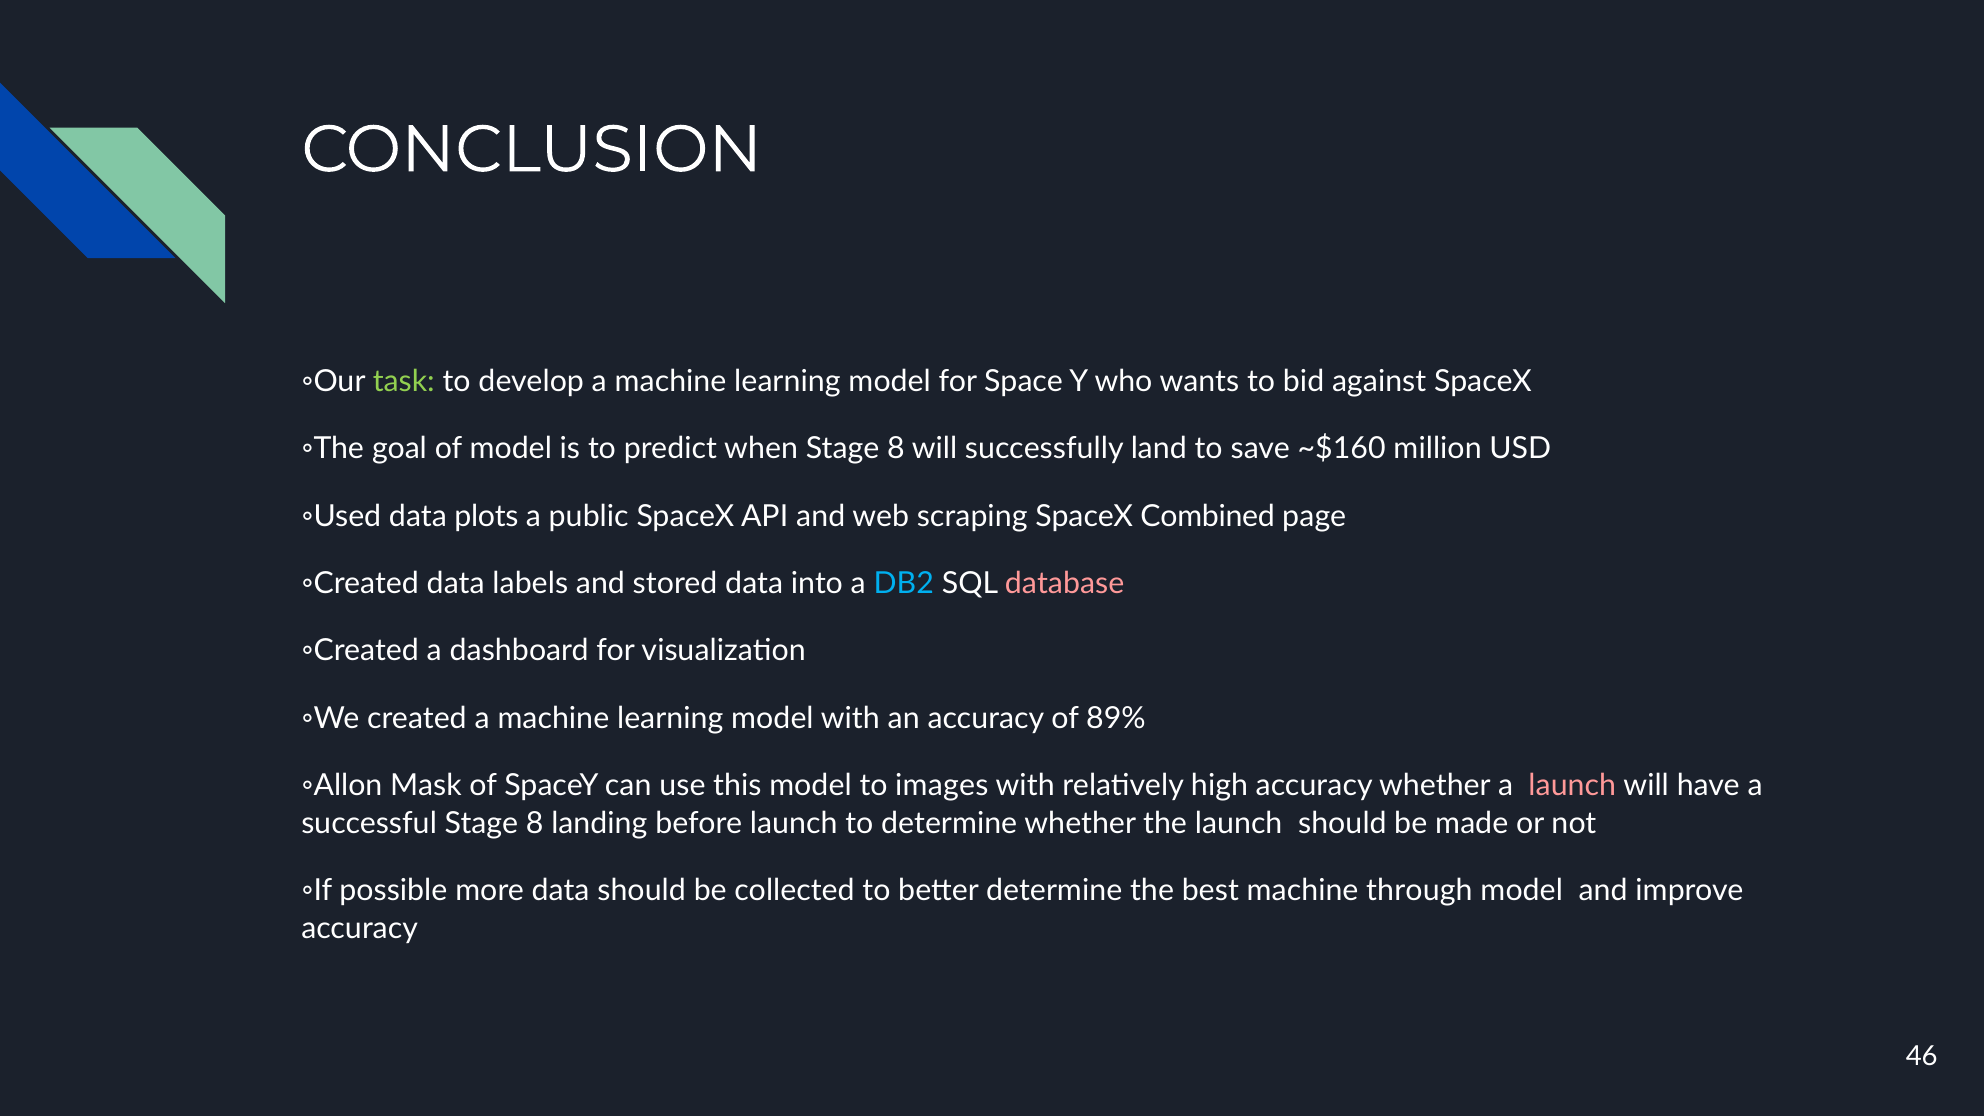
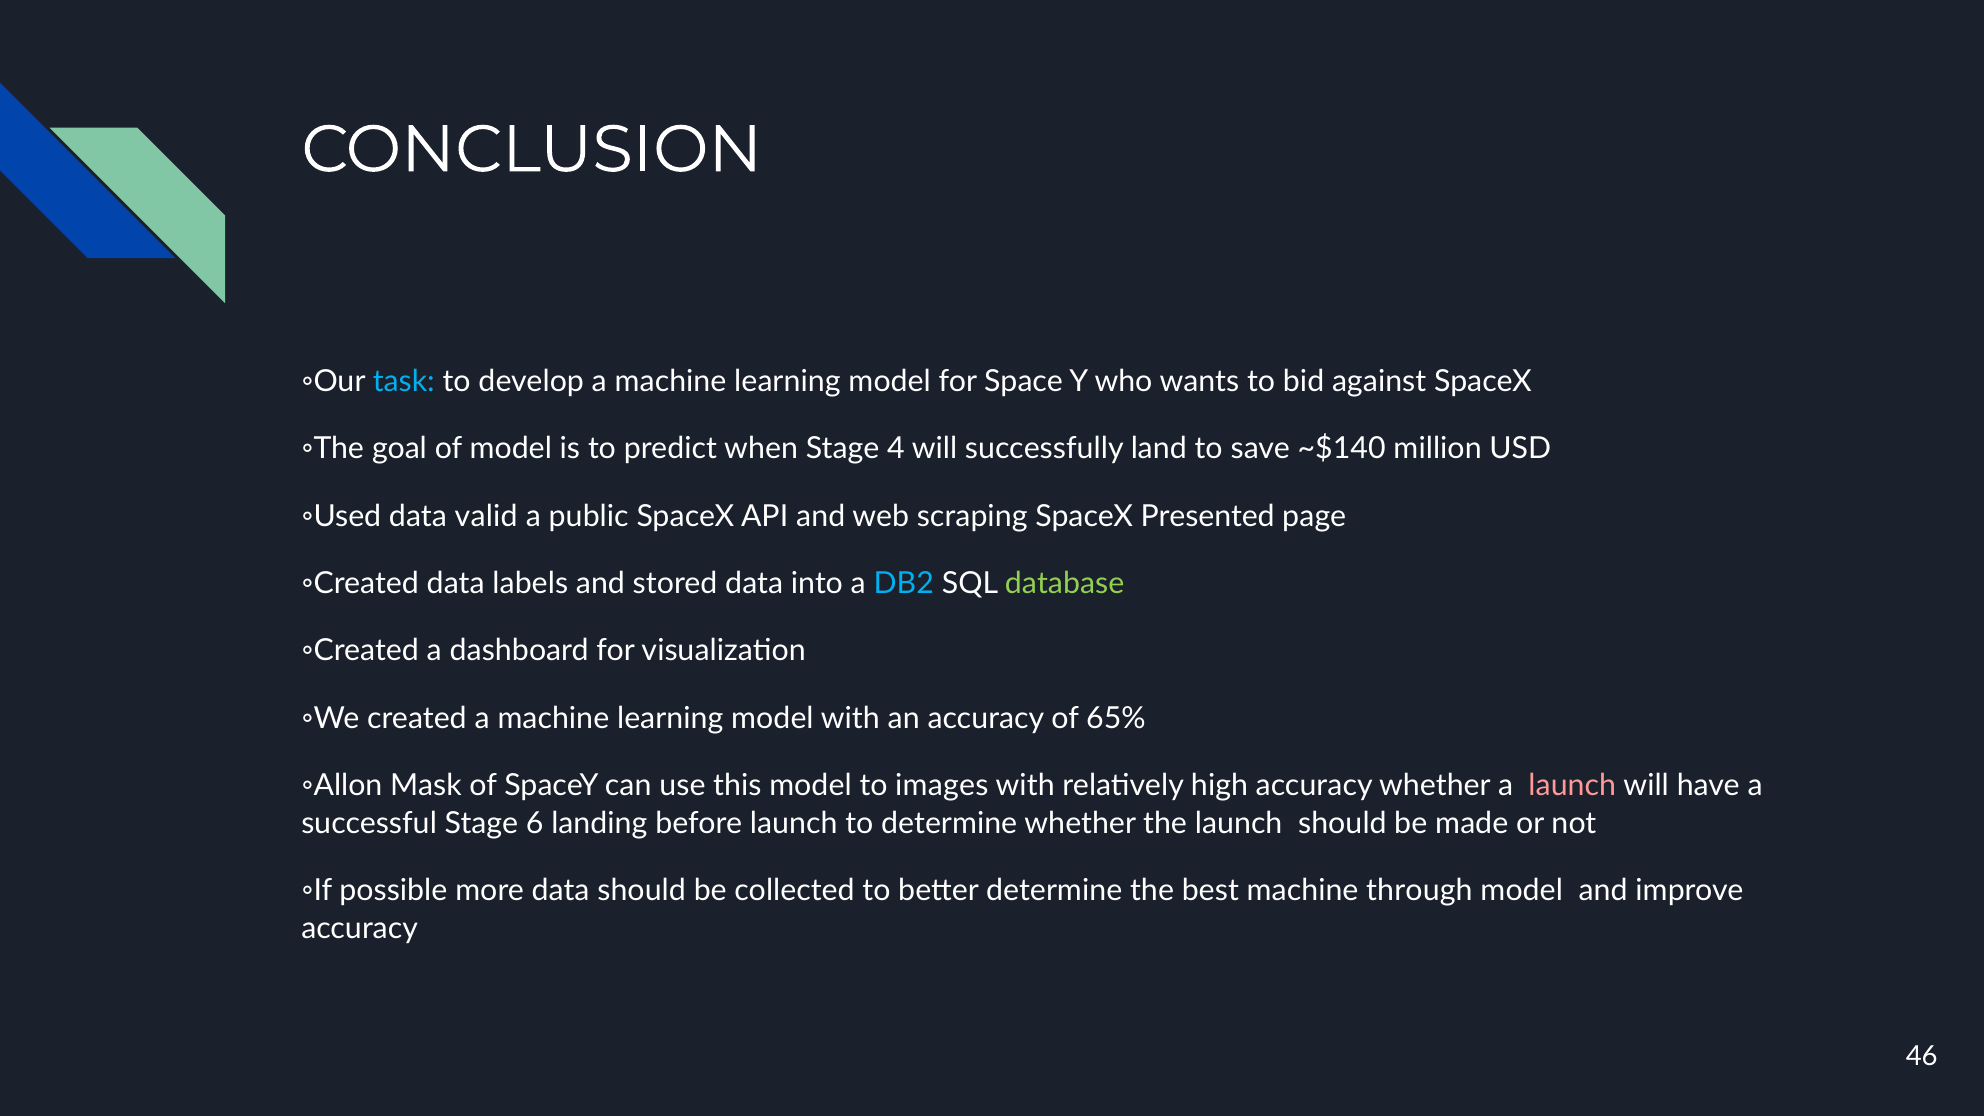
task colour: light green -> light blue (404, 381)
when Stage 8: 8 -> 4 (896, 449)
~$160: ~$160 -> ~$140 (1342, 449)
plots: plots -> valid (486, 516)
Combined: Combined -> Presented (1208, 516)
database colour: pink -> light green (1065, 583)
89%: 89% -> 65% (1116, 718)
successful Stage 8: 8 -> 6 (535, 823)
